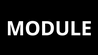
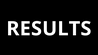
MODULE: MODULE -> RESULTS (49, 29)
